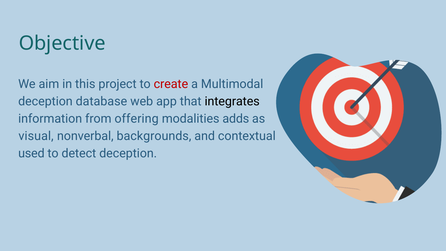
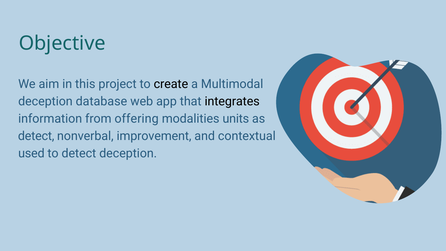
create colour: red -> black (171, 84)
adds: adds -> units (236, 119)
visual: visual -> detect (36, 136)
backgrounds: backgrounds -> improvement (154, 136)
